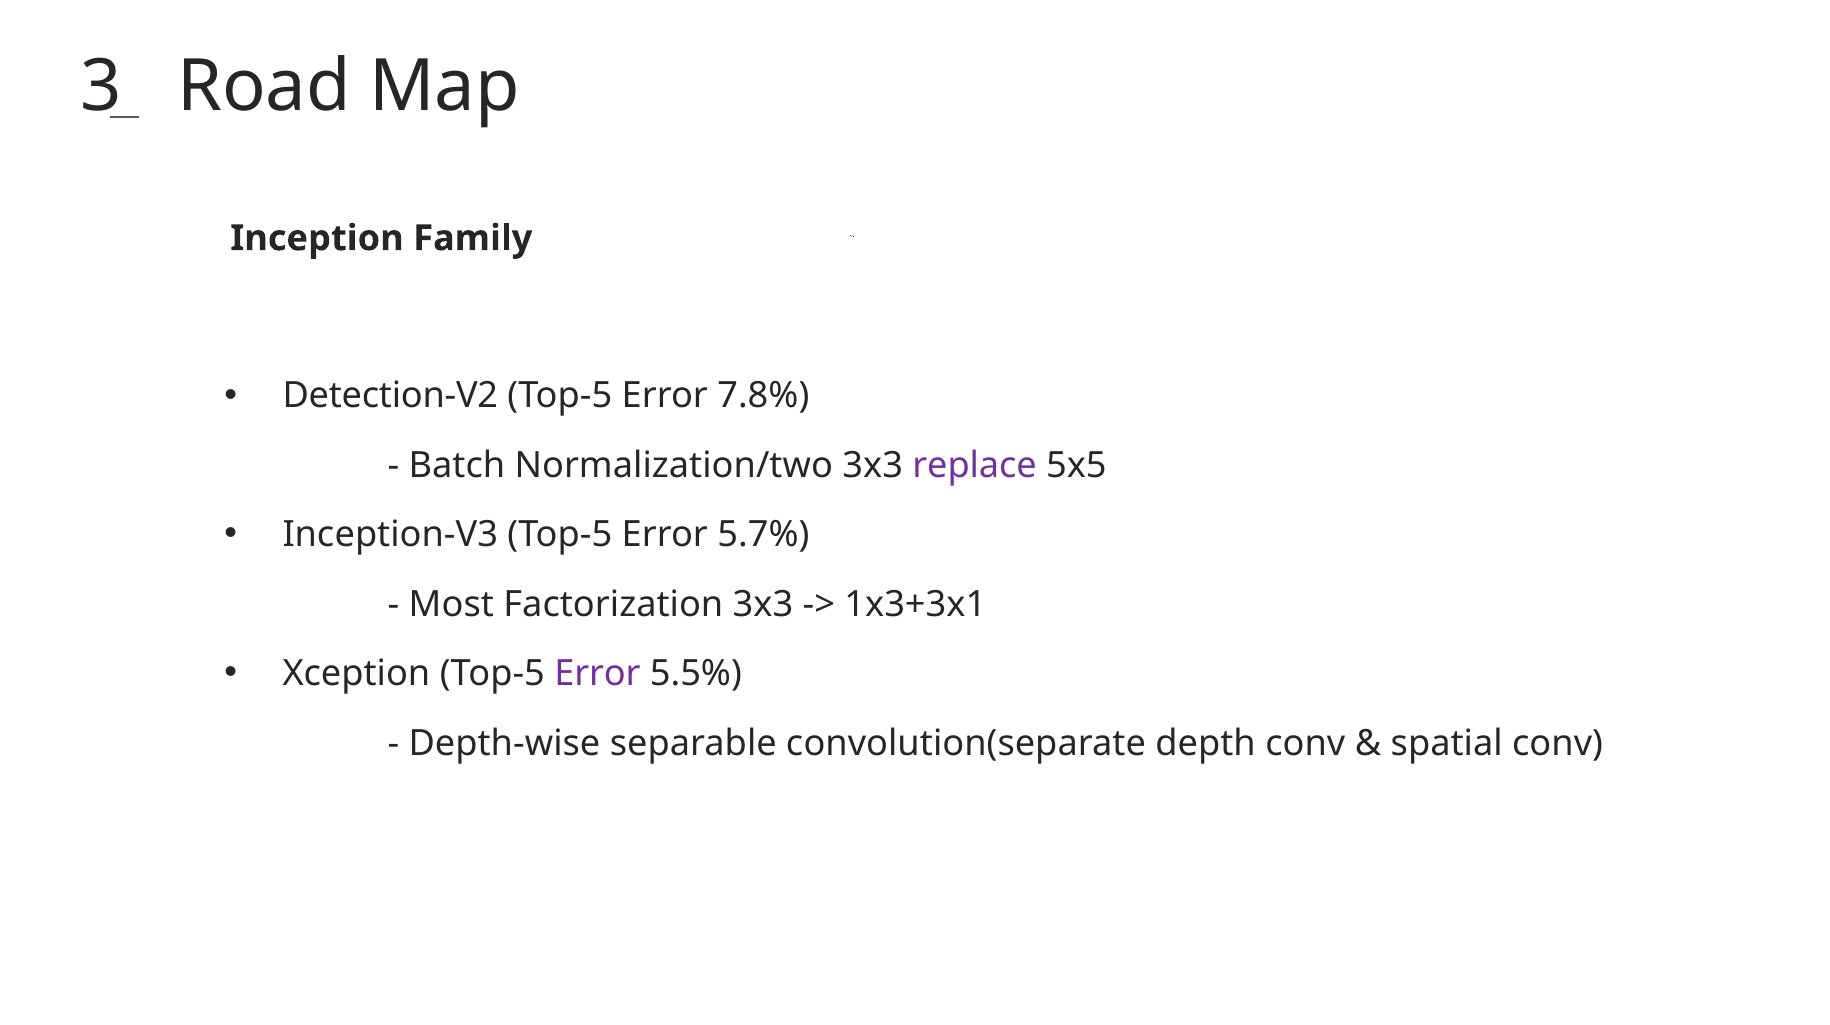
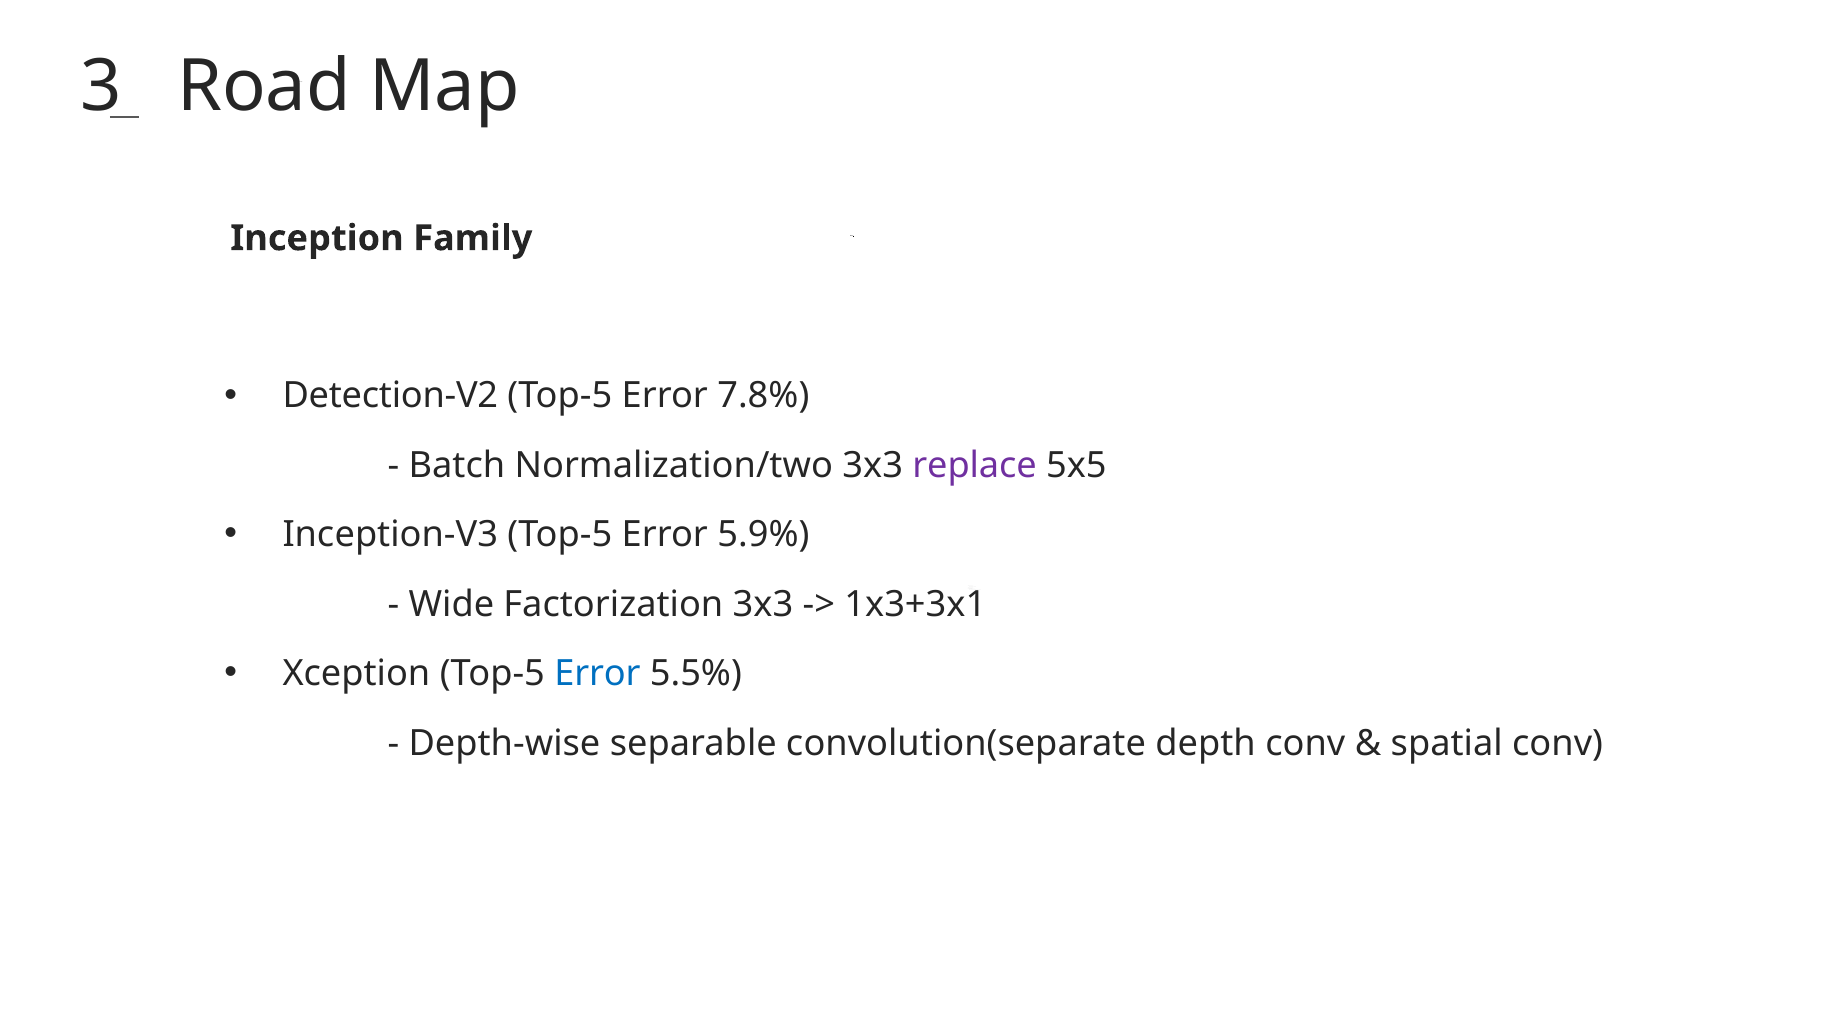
5.7%: 5.7% -> 5.9% (763, 535)
Most: Most -> Wide (451, 604)
Error colour: purple -> blue (597, 674)
